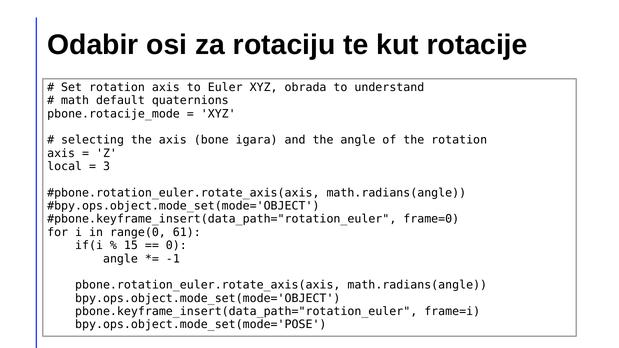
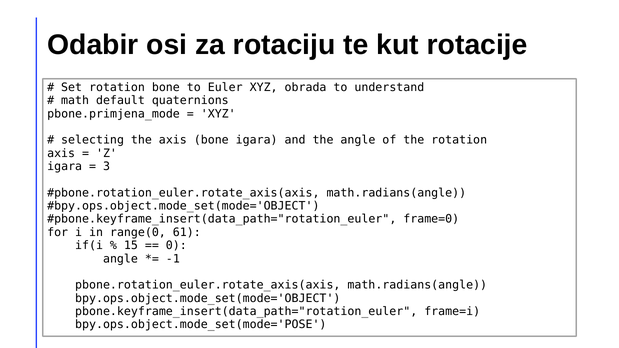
Set rotation axis: axis -> bone (166, 88)
pbone.rotacije_mode: pbone.rotacije_mode -> pbone.primjena_mode (114, 114)
local: local -> igara (65, 167)
